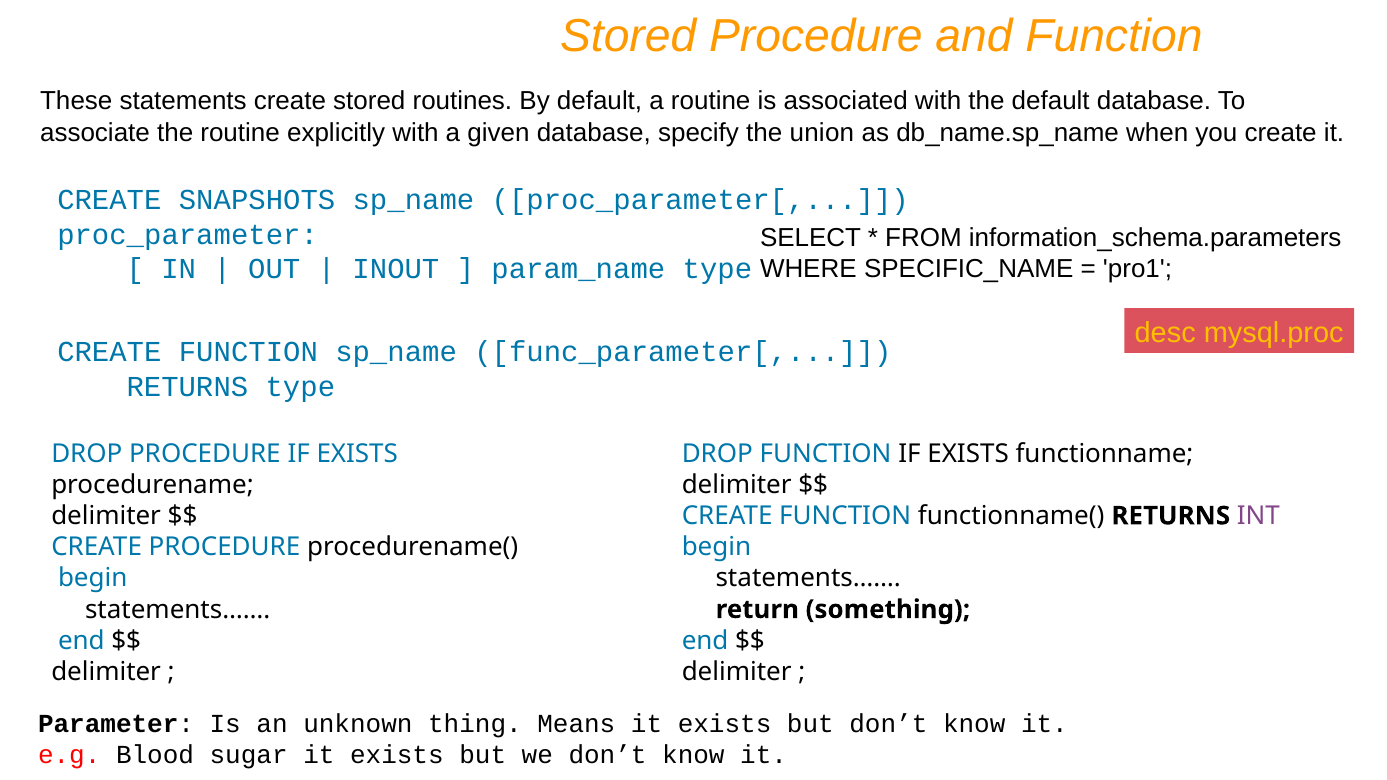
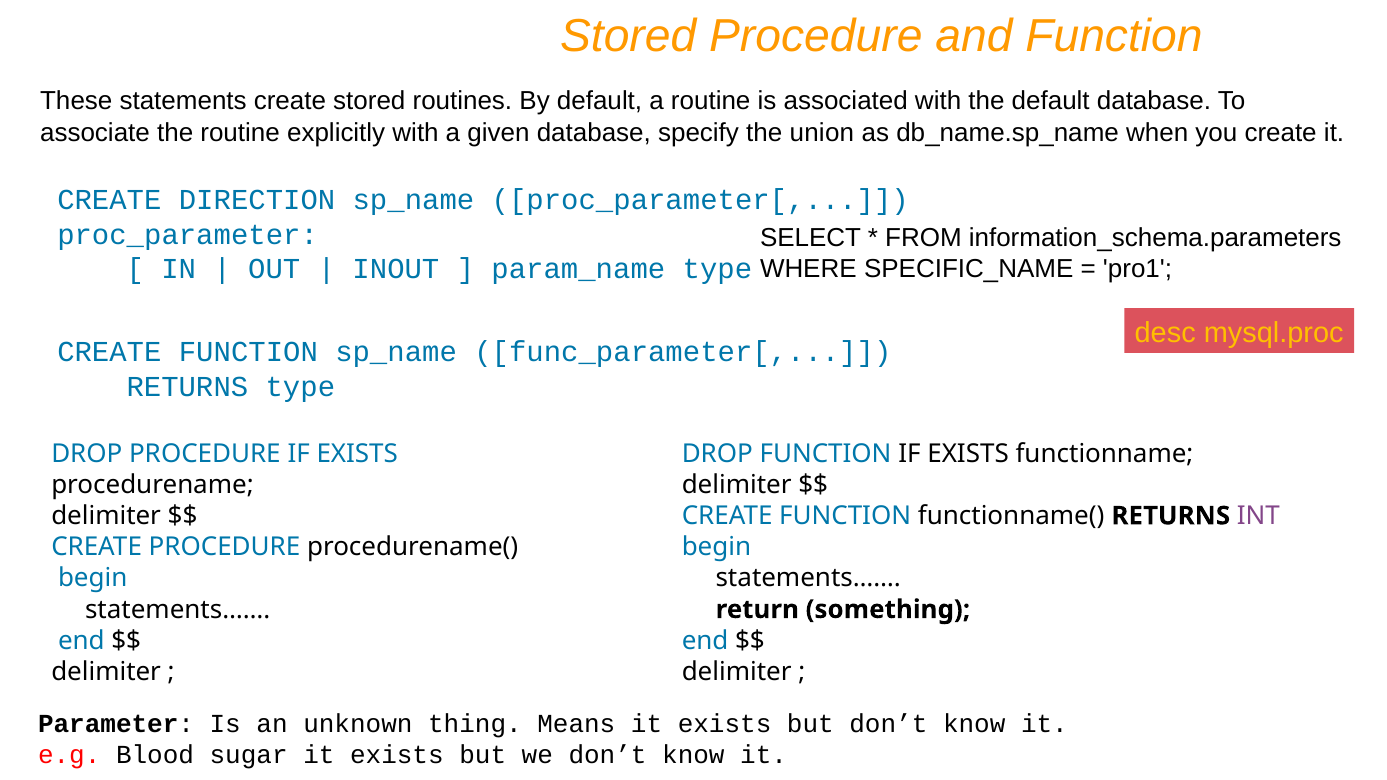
SNAPSHOTS: SNAPSHOTS -> DIRECTION (257, 200)
